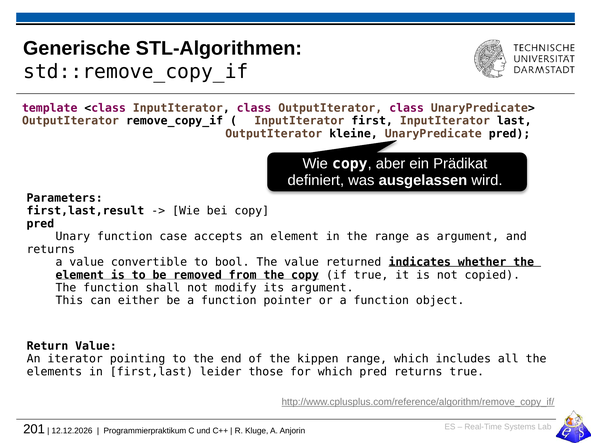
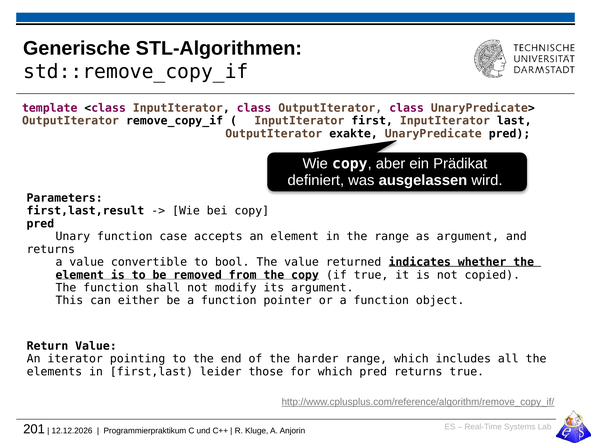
kleine: kleine -> exakte (354, 134)
kippen: kippen -> harder (318, 359)
